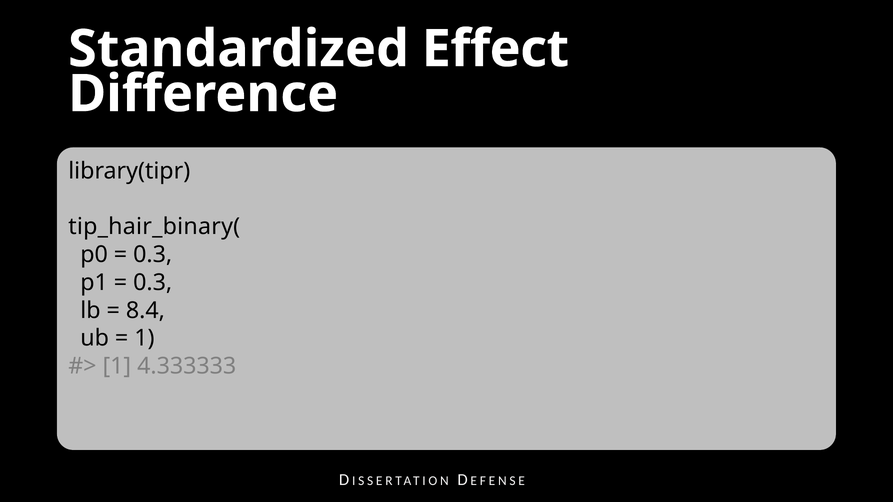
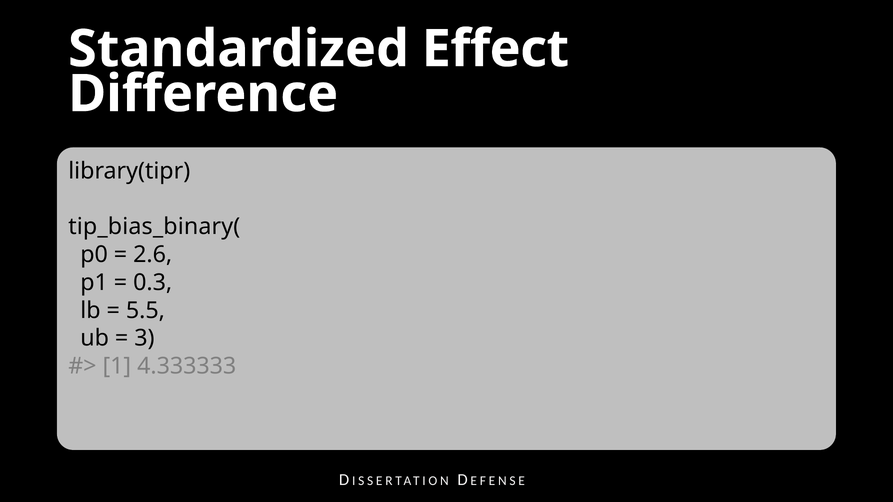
tip_hair_binary(: tip_hair_binary( -> tip_bias_binary( (154, 227)
0.3: 0.3 -> 2.6 (153, 255)
8.4: 8.4 -> 5.5 (145, 311)
1: 1 -> 3 (144, 338)
